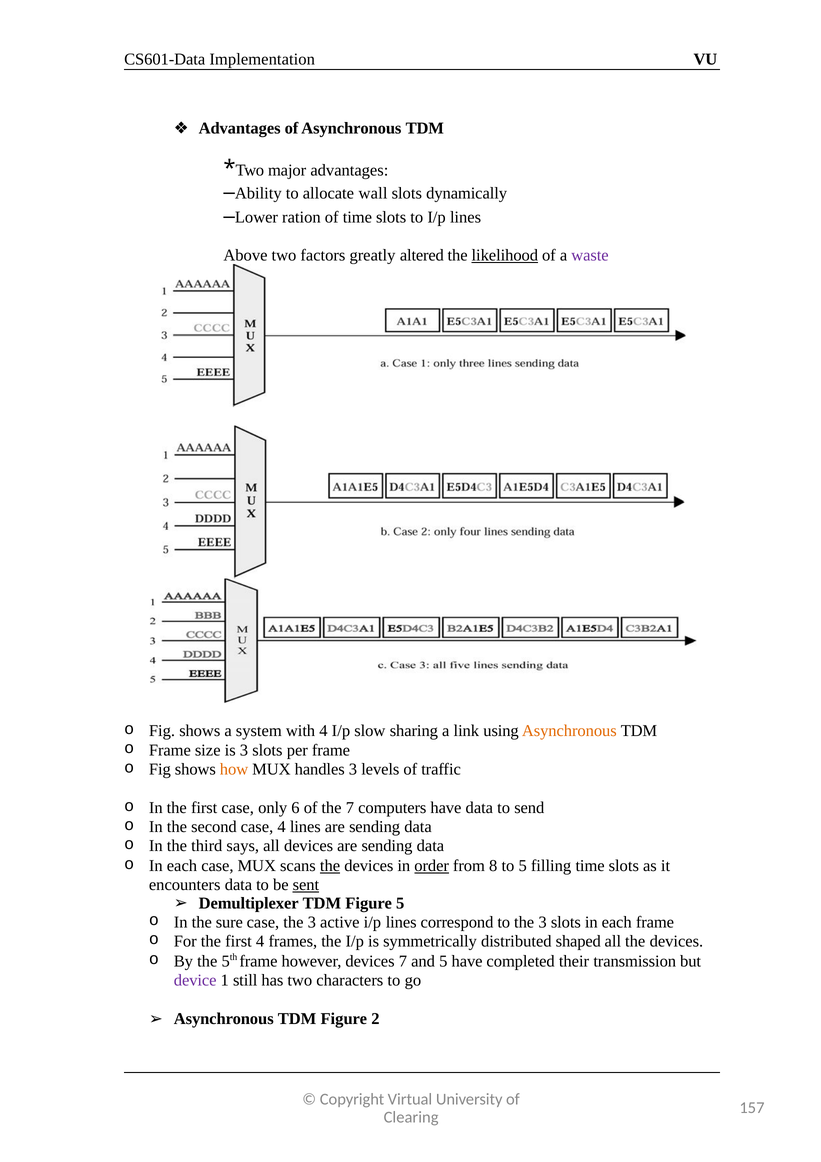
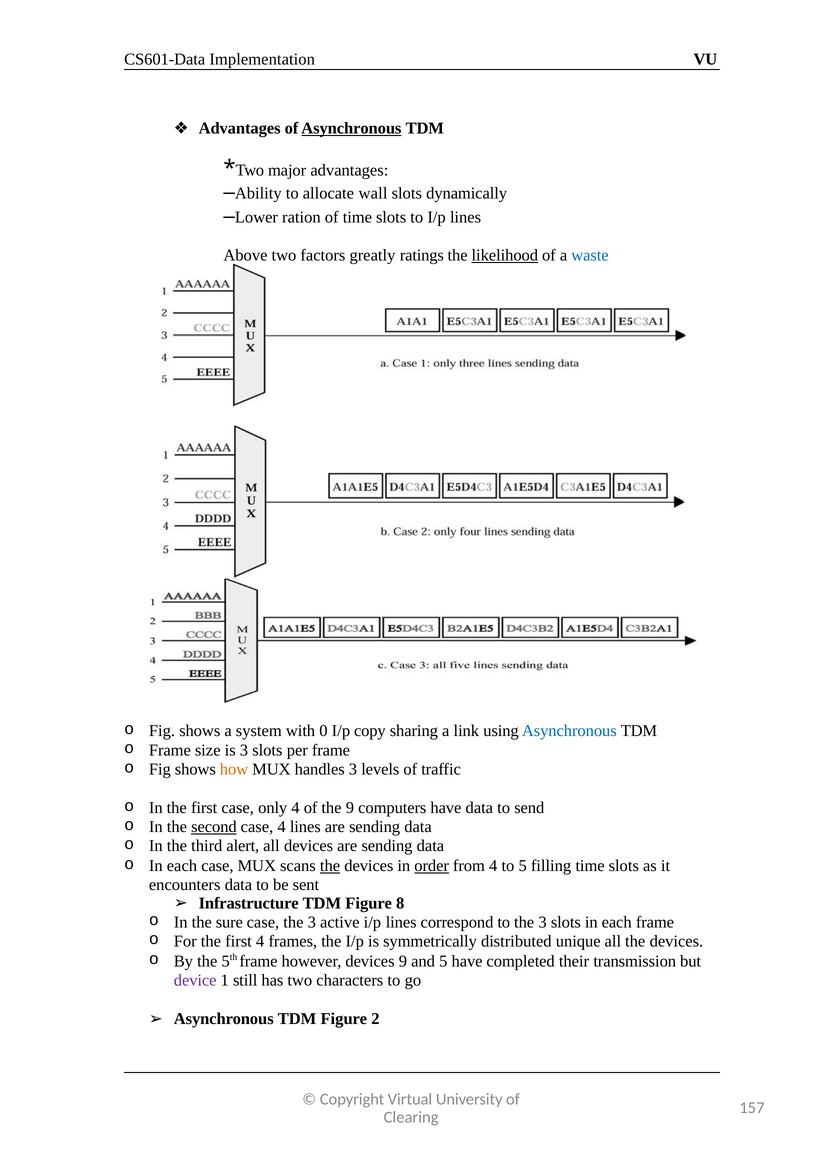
Asynchronous underline: none -> present (351, 128)
altered: altered -> ratings (422, 255)
waste colour: purple -> blue (590, 255)
with 4: 4 -> 0 (323, 731)
slow: slow -> copy (370, 731)
Asynchronous colour: orange -> blue (569, 731)
only 6: 6 -> 4 (295, 808)
the 7: 7 -> 9 (350, 808)
second underline: none -> present (214, 827)
says: says -> alert (243, 846)
from 8: 8 -> 4 (493, 866)
sent underline: present -> none (306, 885)
Demultiplexer: Demultiplexer -> Infrastructure (249, 903)
Figure 5: 5 -> 8 (400, 903)
shaped: shaped -> unique (578, 941)
devices 7: 7 -> 9 (403, 961)
